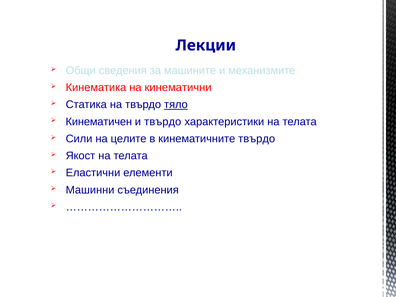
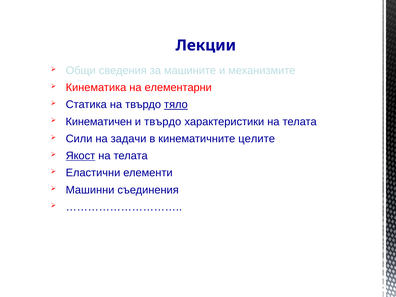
кинематични: кинематични -> елементарни (178, 88)
целите: целите -> задачи (129, 139)
кинематичните твърдо: твърдо -> целите (257, 139)
Якост underline: none -> present (80, 156)
